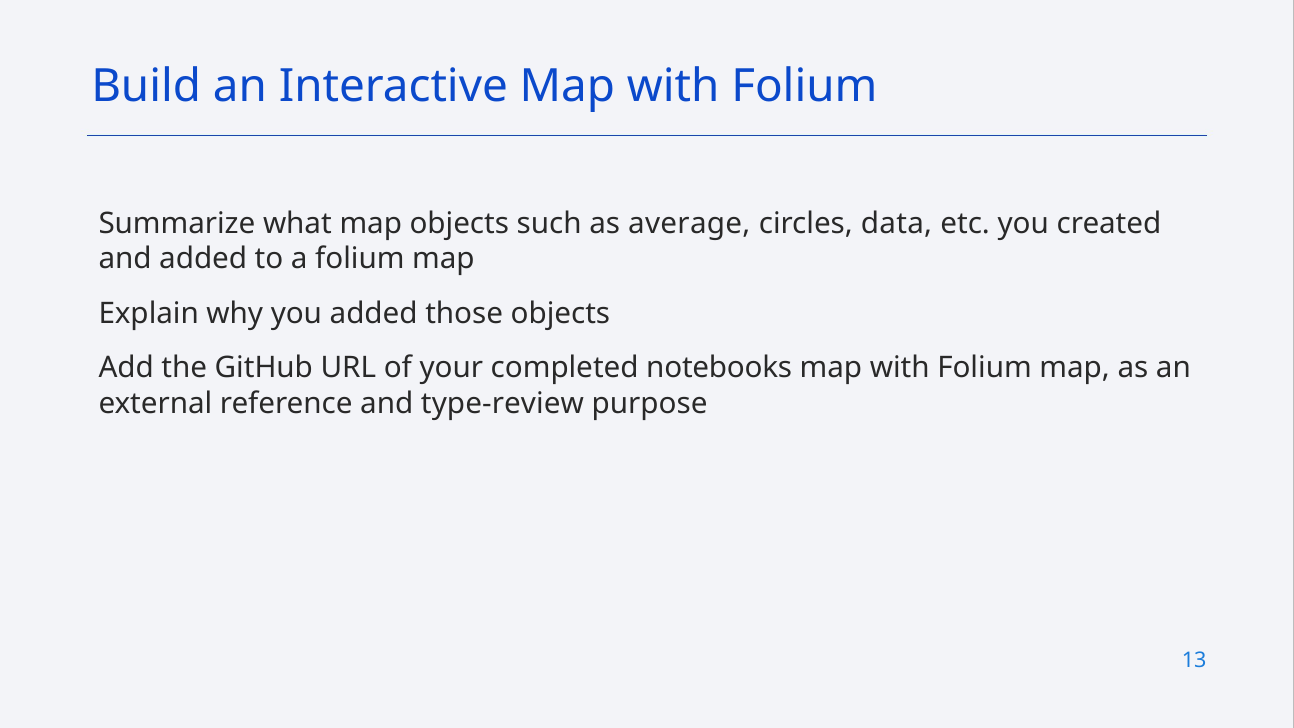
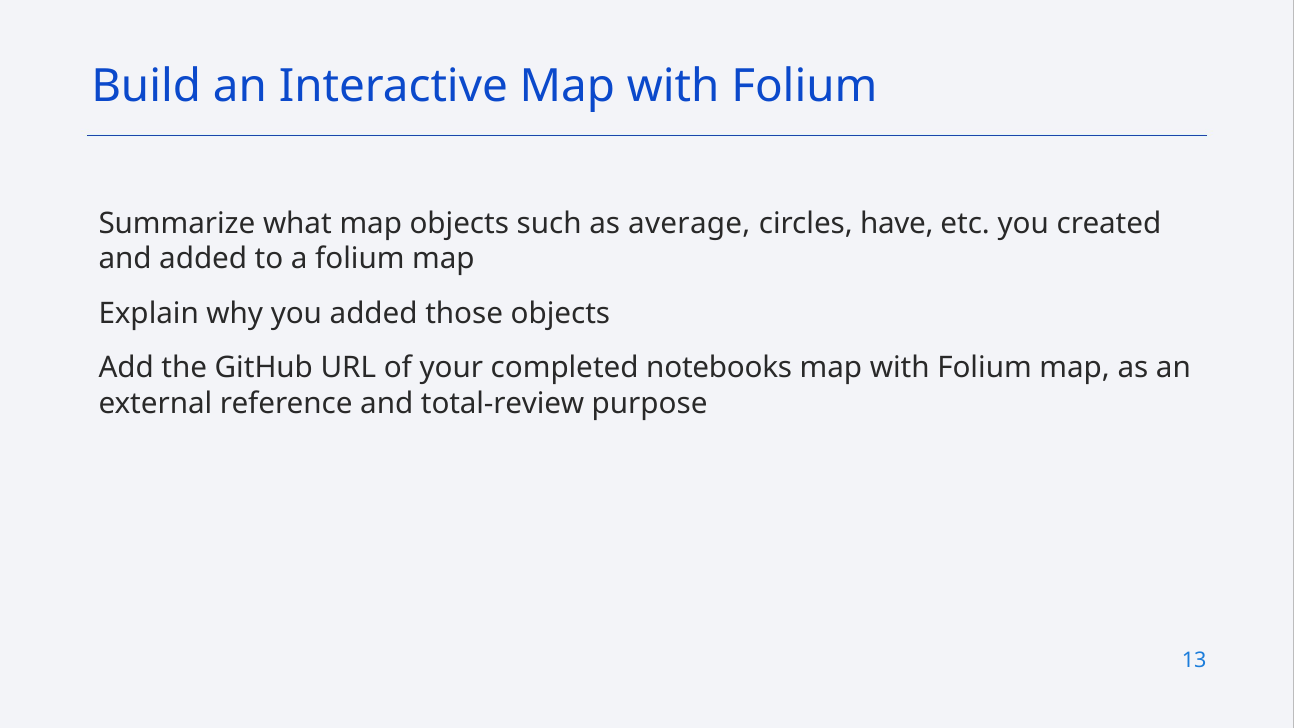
data: data -> have (897, 224)
type-review: type-review -> total-review (503, 403)
